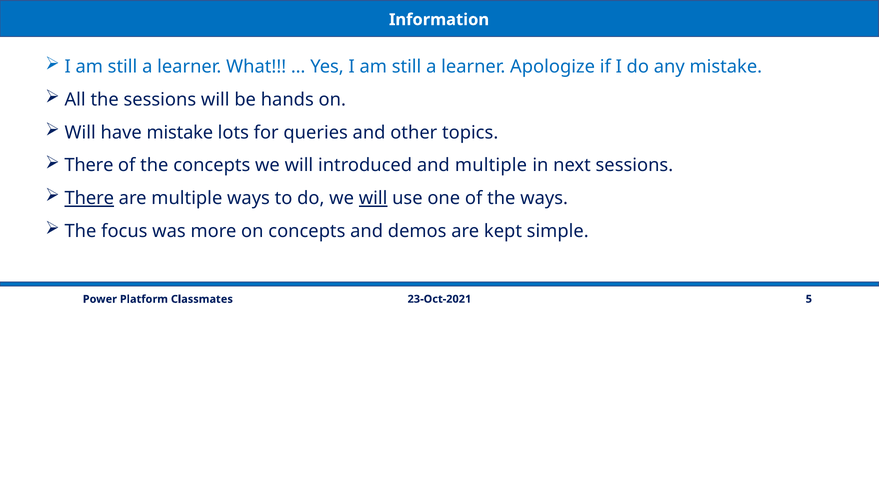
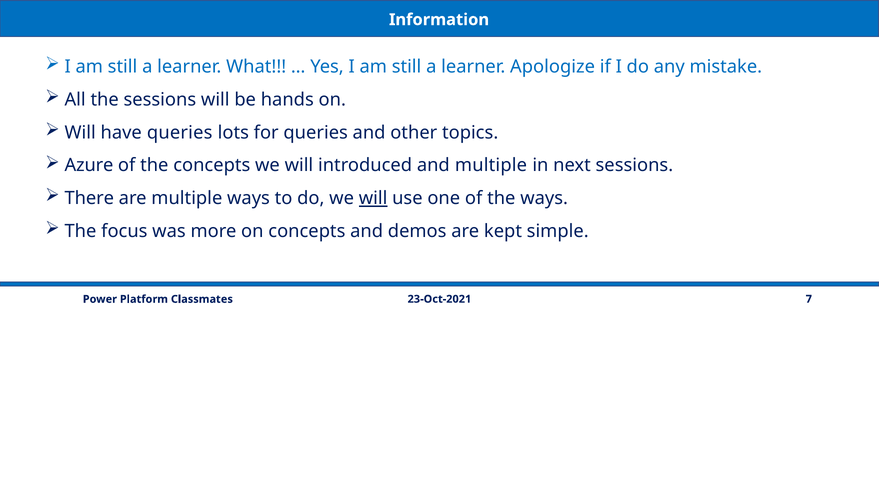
have mistake: mistake -> queries (180, 133)
There: There -> Azure (89, 166)
There underline: present -> none (89, 199)
5: 5 -> 7 (809, 299)
